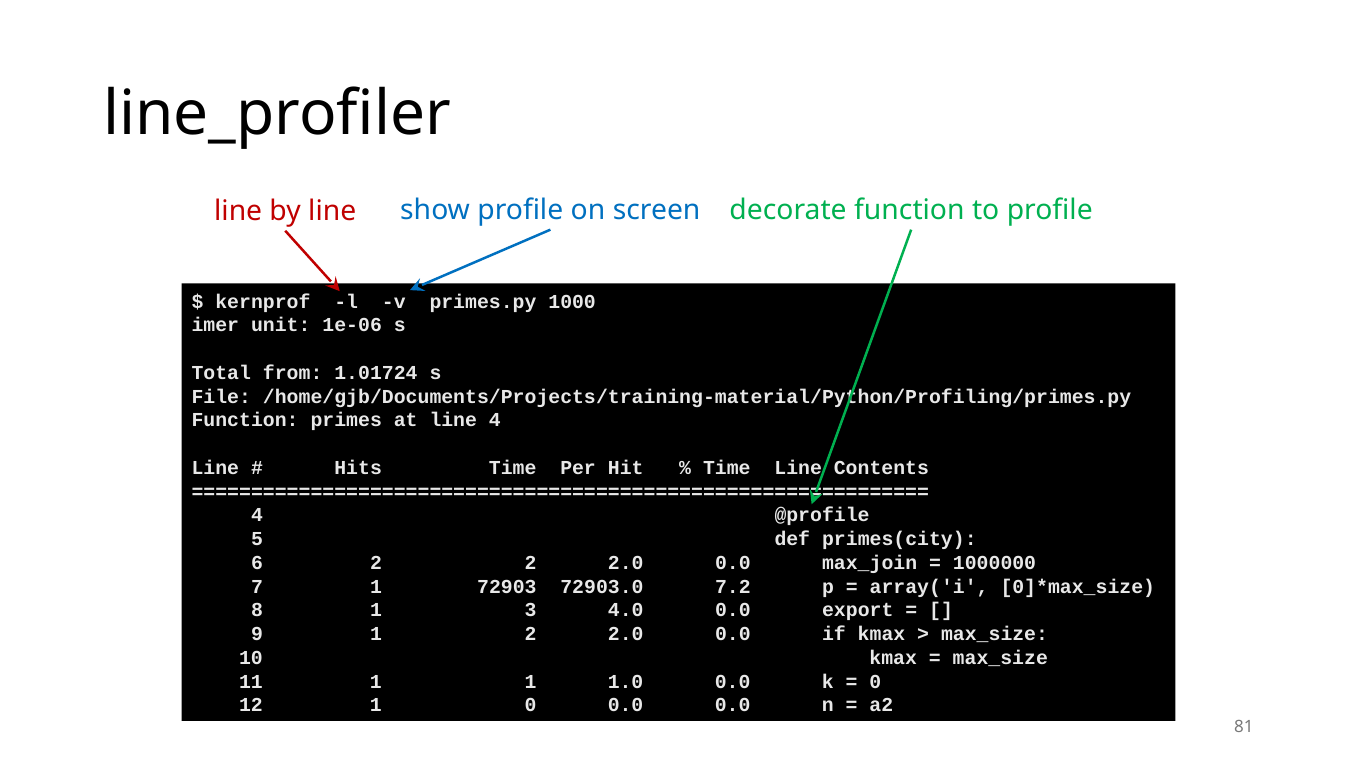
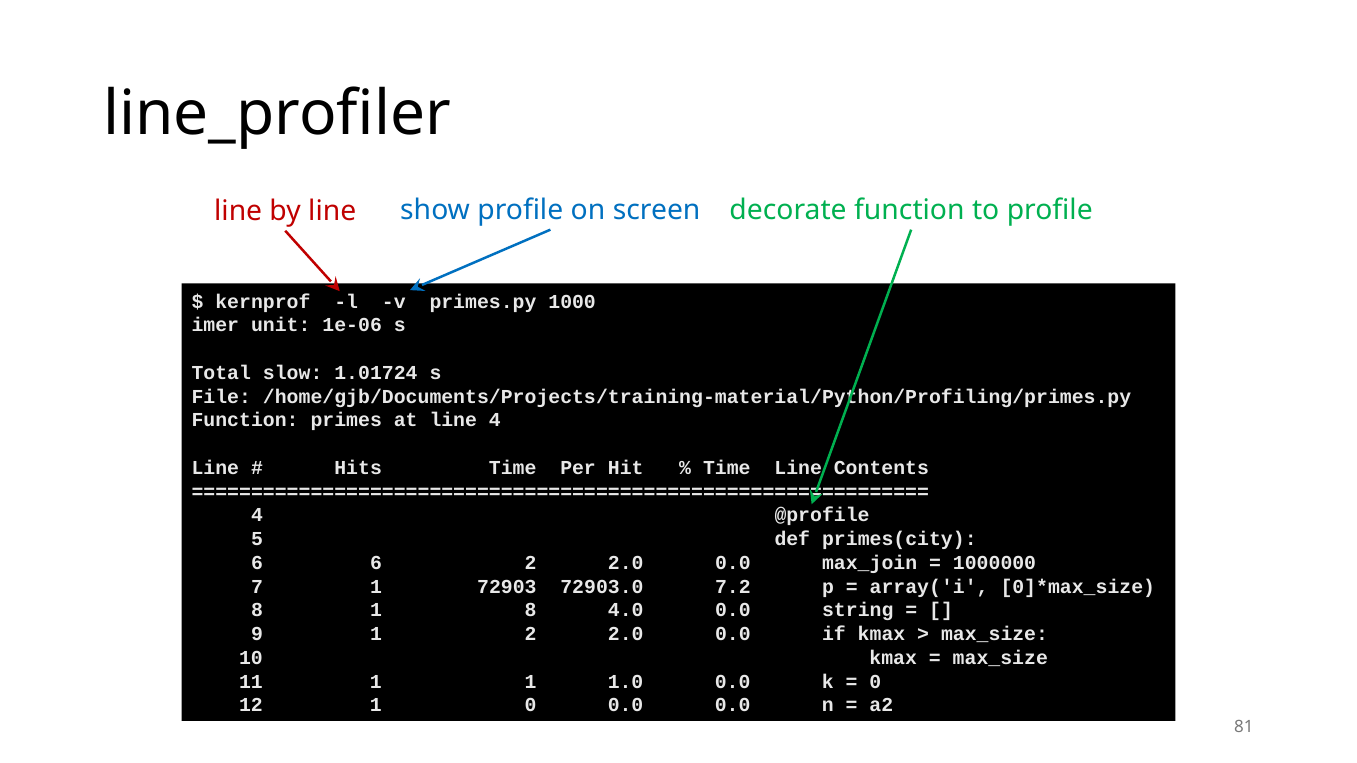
from: from -> slow (293, 373)
6 2: 2 -> 6 (376, 563)
1 3: 3 -> 8 (531, 611)
export: export -> string (858, 611)
